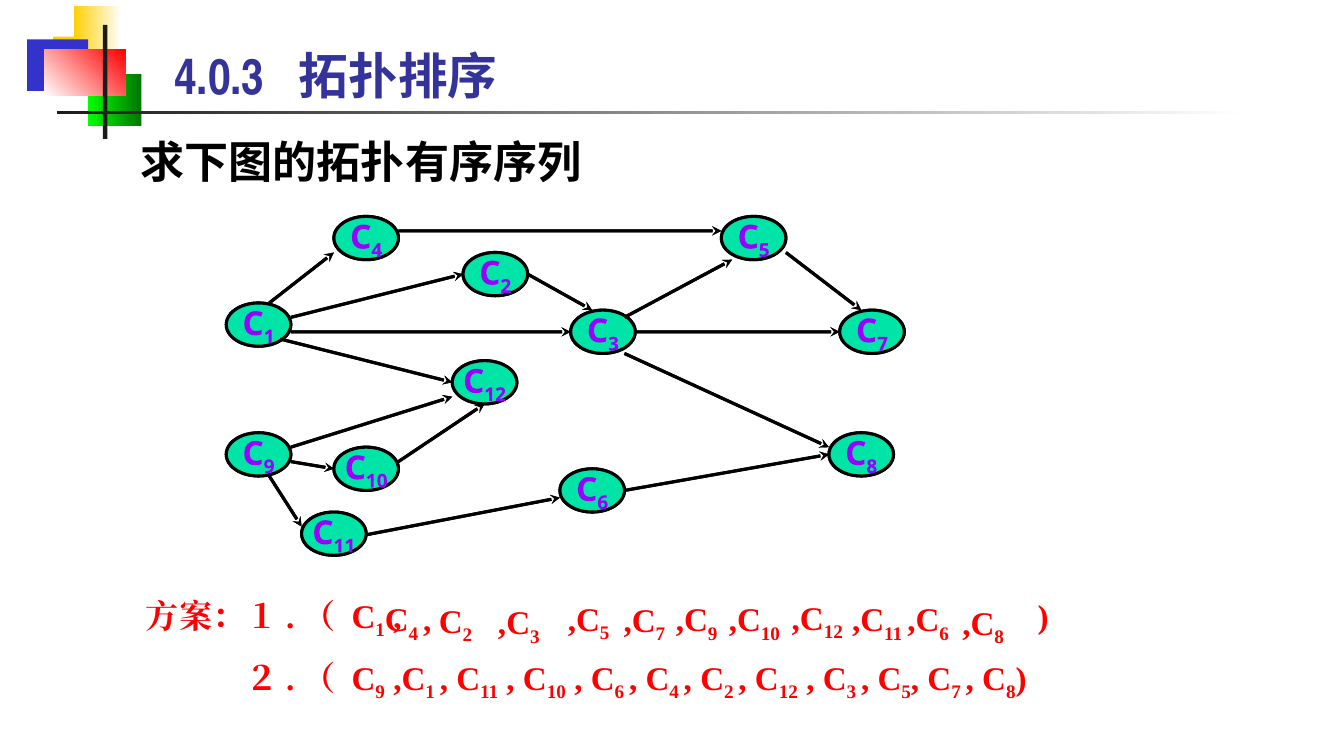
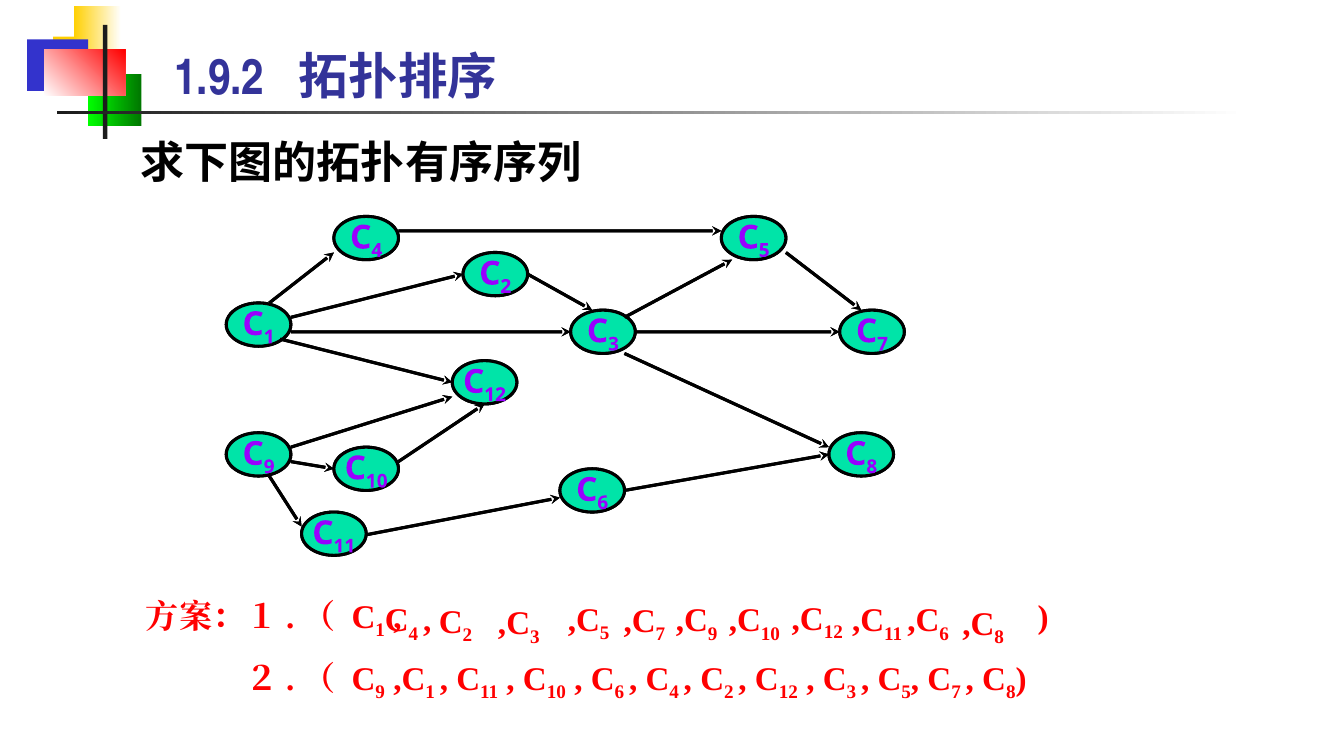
4.0.3: 4.0.3 -> 1.9.2 (219, 78)
